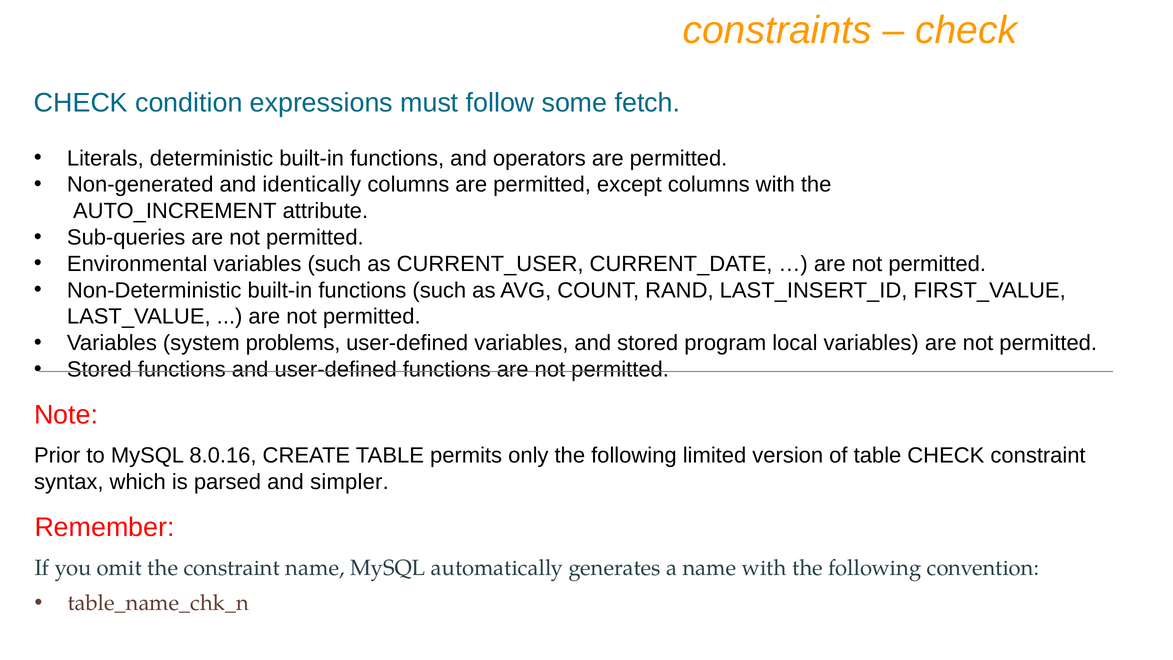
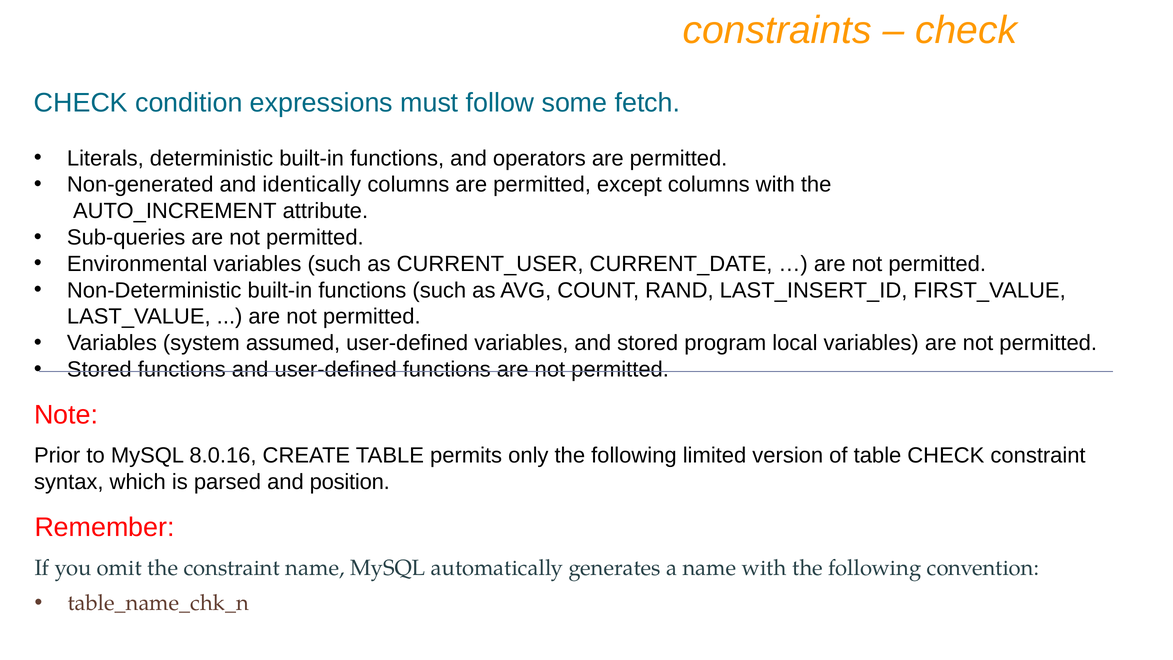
problems: problems -> assumed (293, 343)
simpler: simpler -> position (350, 482)
